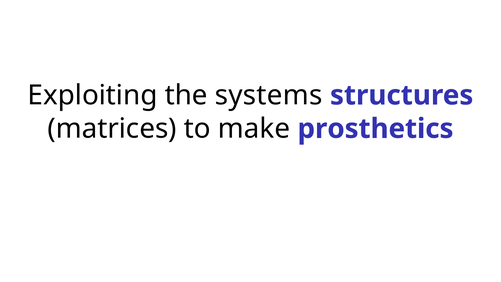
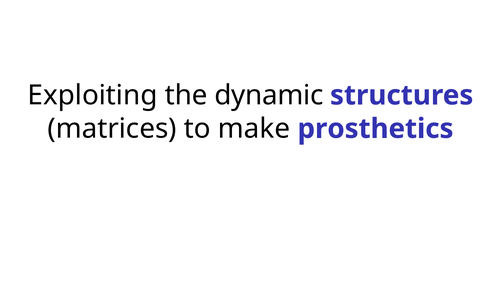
systems: systems -> dynamic (269, 95)
